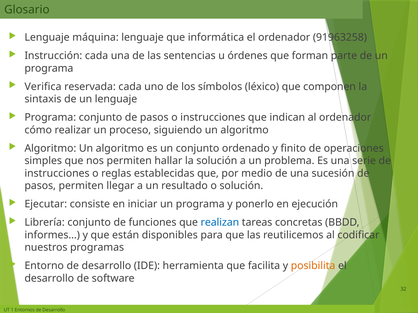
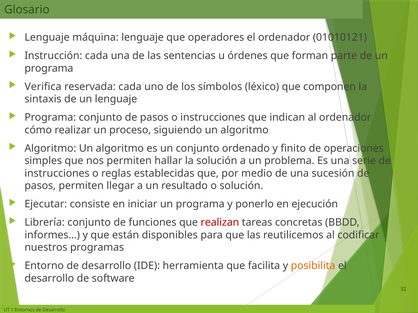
informática: informática -> operadores (216, 38)
91963258: 91963258 -> 01010121 (340, 38)
realizan colour: blue -> red (220, 223)
